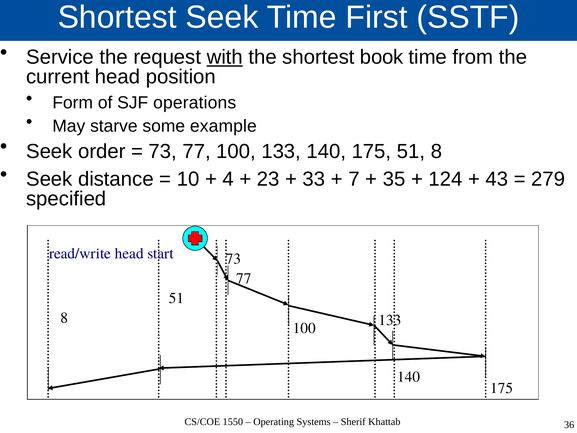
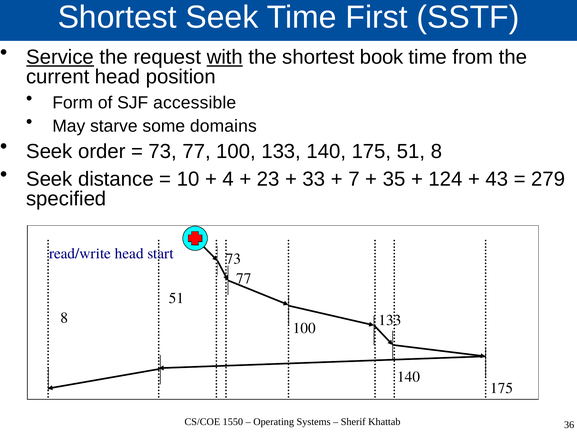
Service underline: none -> present (60, 57)
operations: operations -> accessible (195, 103)
example: example -> domains (223, 126)
